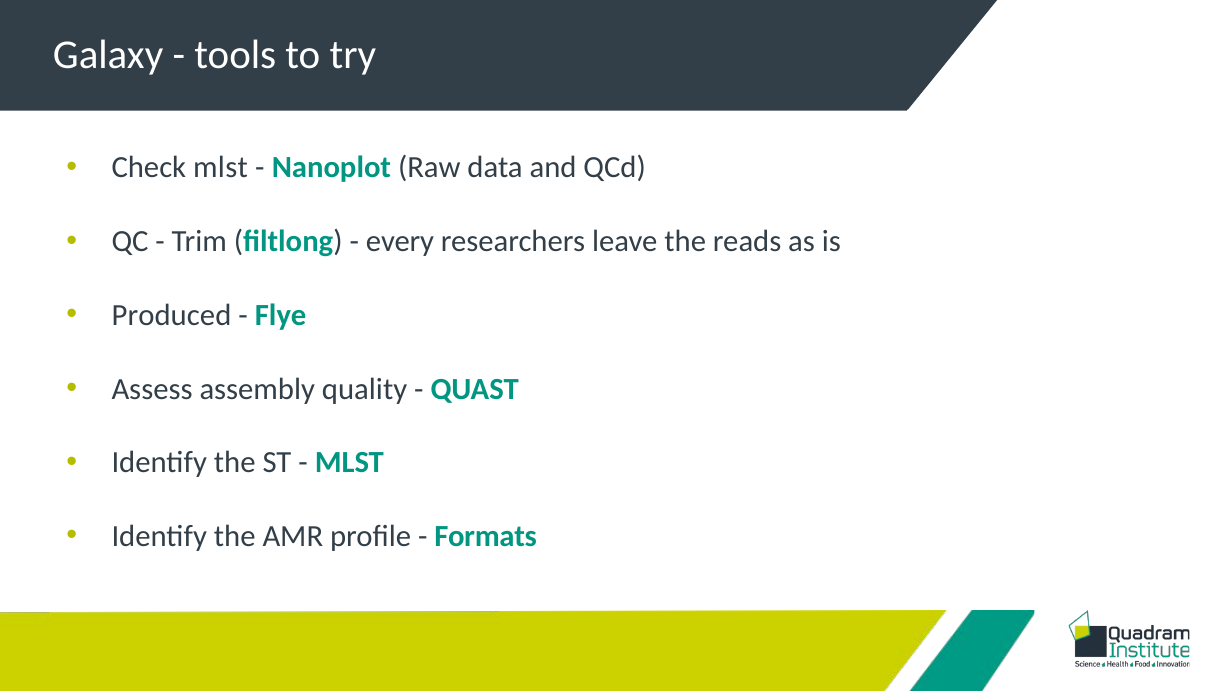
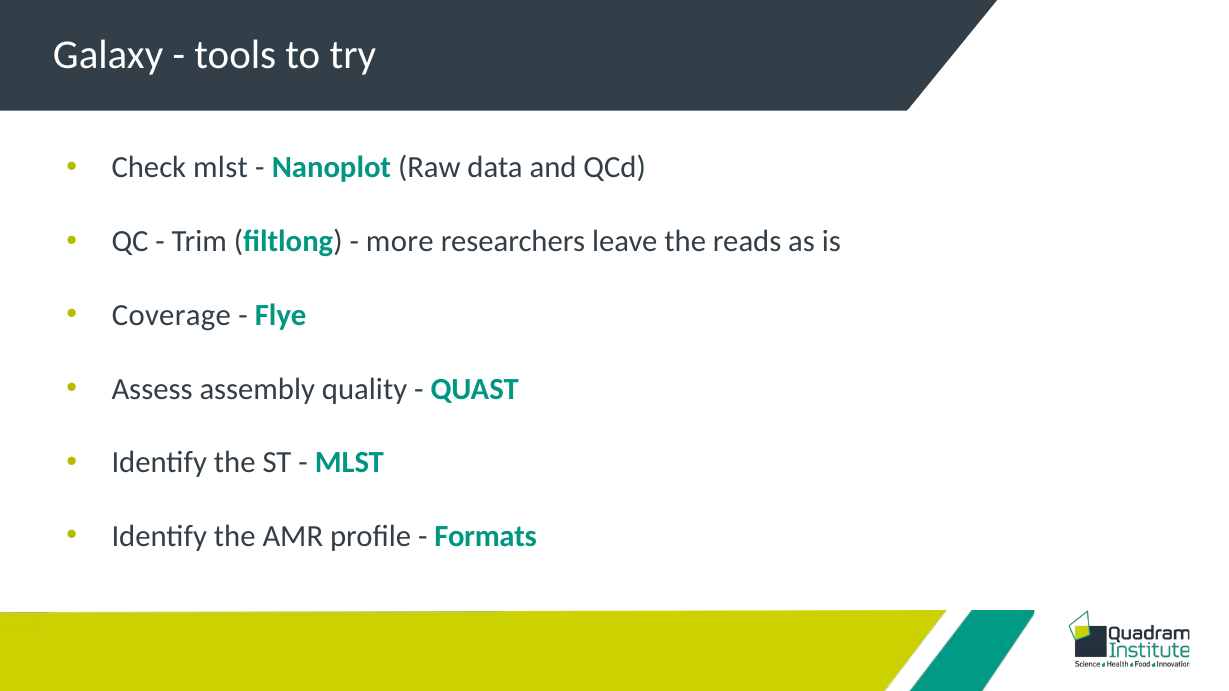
every: every -> more (400, 242)
Produced: Produced -> Coverage (171, 315)
